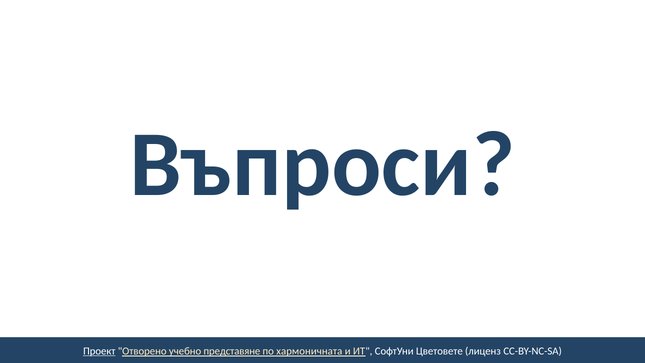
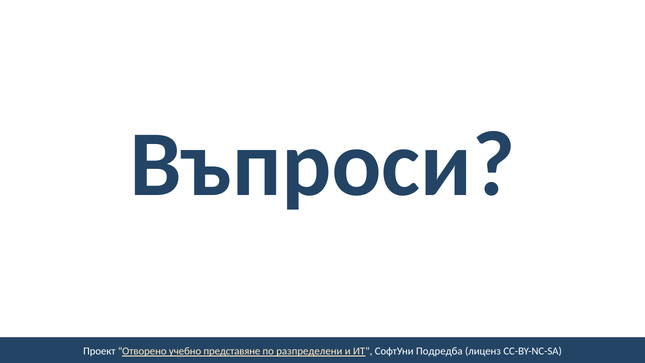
Проект underline: present -> none (99, 351)
хармоничната: хармоничната -> разпределени (309, 351)
Цветовете: Цветовете -> Подредба (439, 351)
